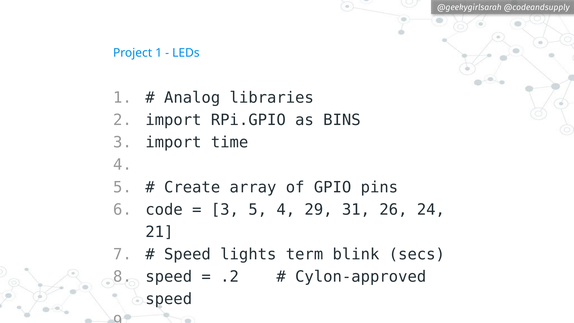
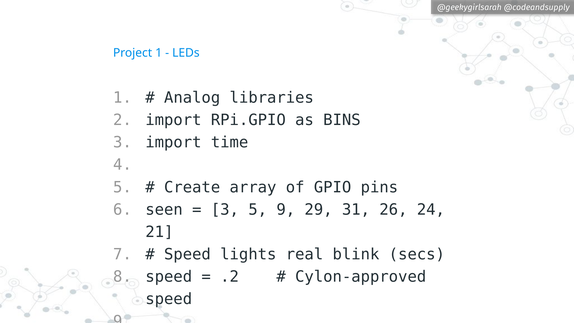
code: code -> seen (164, 210)
5 4: 4 -> 9 (286, 210)
term: term -> real (304, 254)
